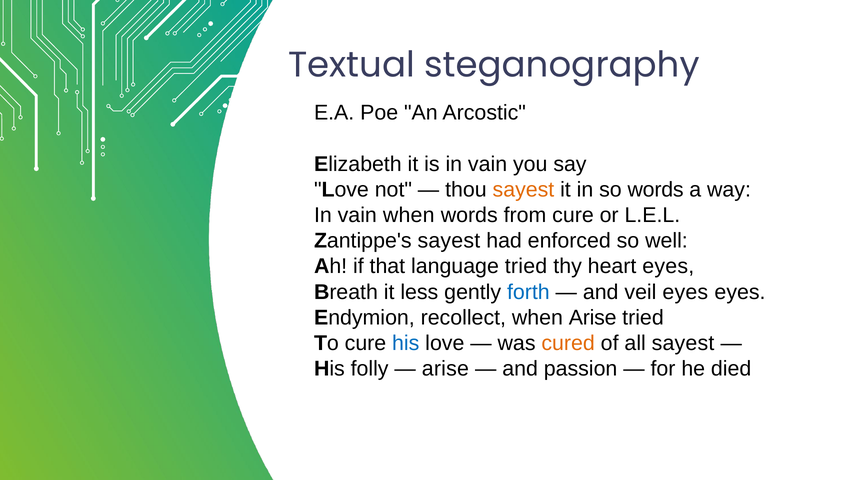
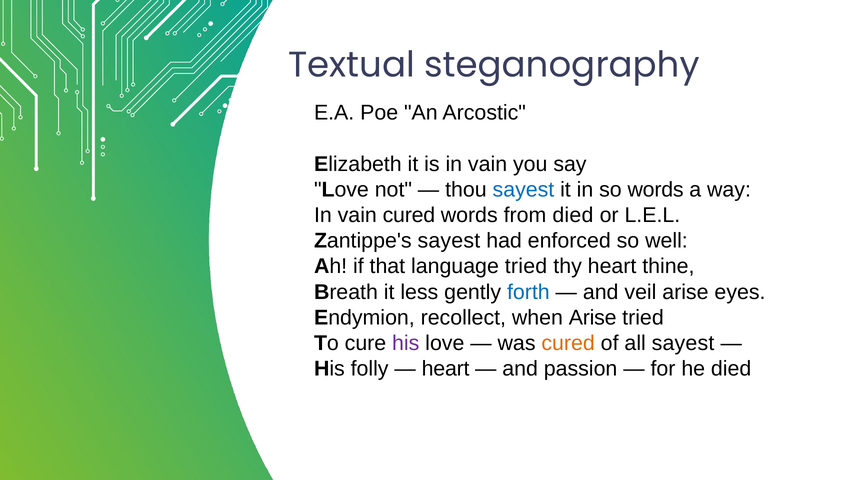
sayest colour: orange -> blue (523, 190)
vain when: when -> cured (409, 215)
from cure: cure -> died (573, 215)
heart eyes: eyes -> thine (668, 267)
veil eyes: eyes -> arise (685, 292)
his colour: blue -> purple (406, 343)
arise: arise -> heart (446, 369)
